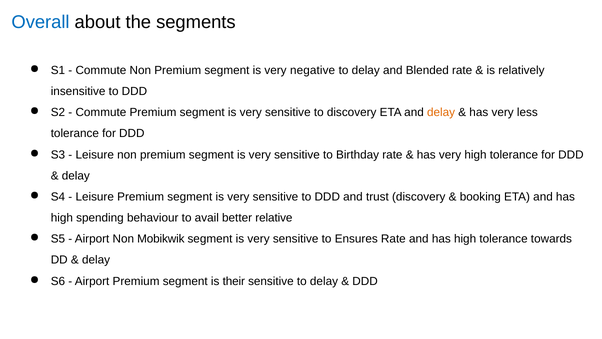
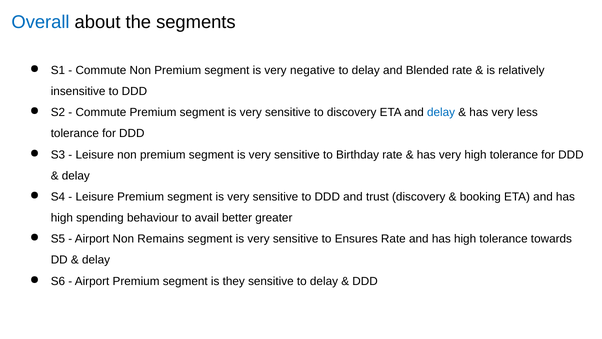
delay colour: orange -> blue (441, 112)
relative: relative -> greater (274, 218)
Mobikwik: Mobikwik -> Remains (161, 239)
their: their -> they (234, 281)
